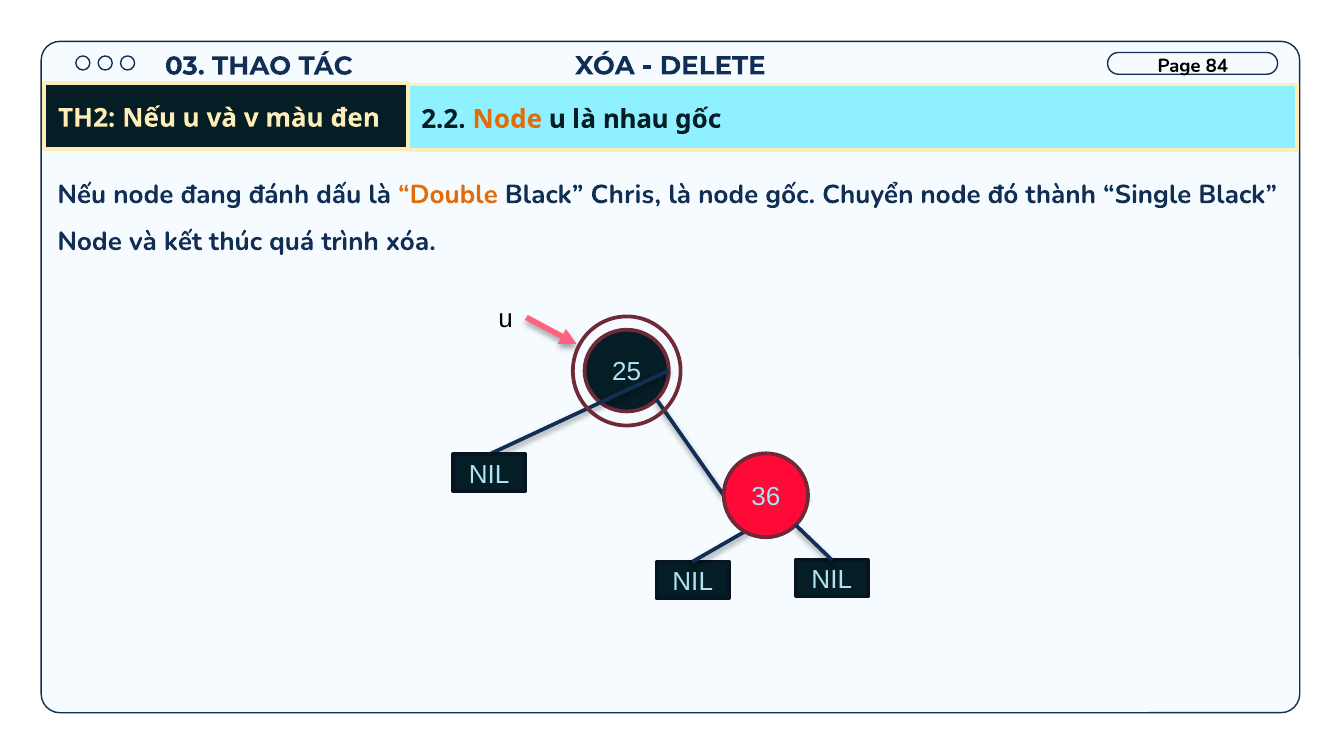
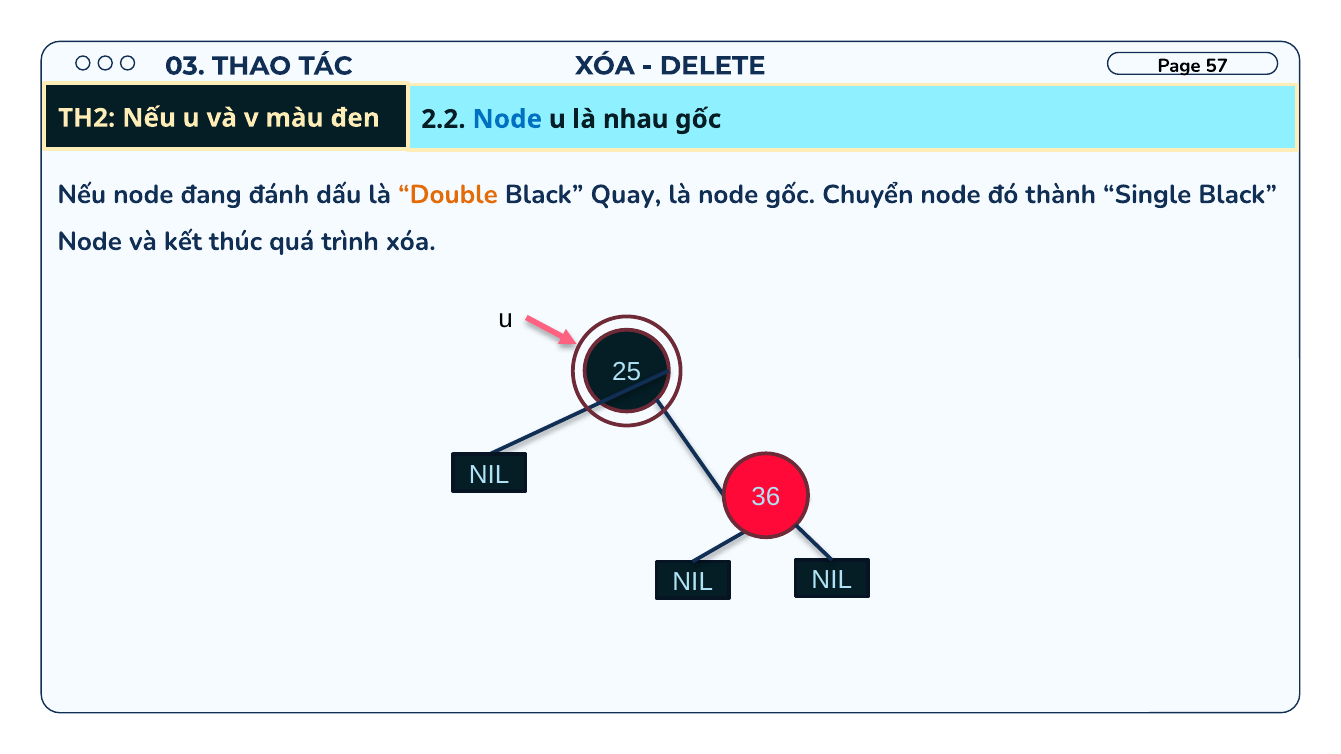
84: 84 -> 57 (1217, 66)
Node colour: orange -> blue (507, 119)
Chris: Chris -> Quay (626, 195)
